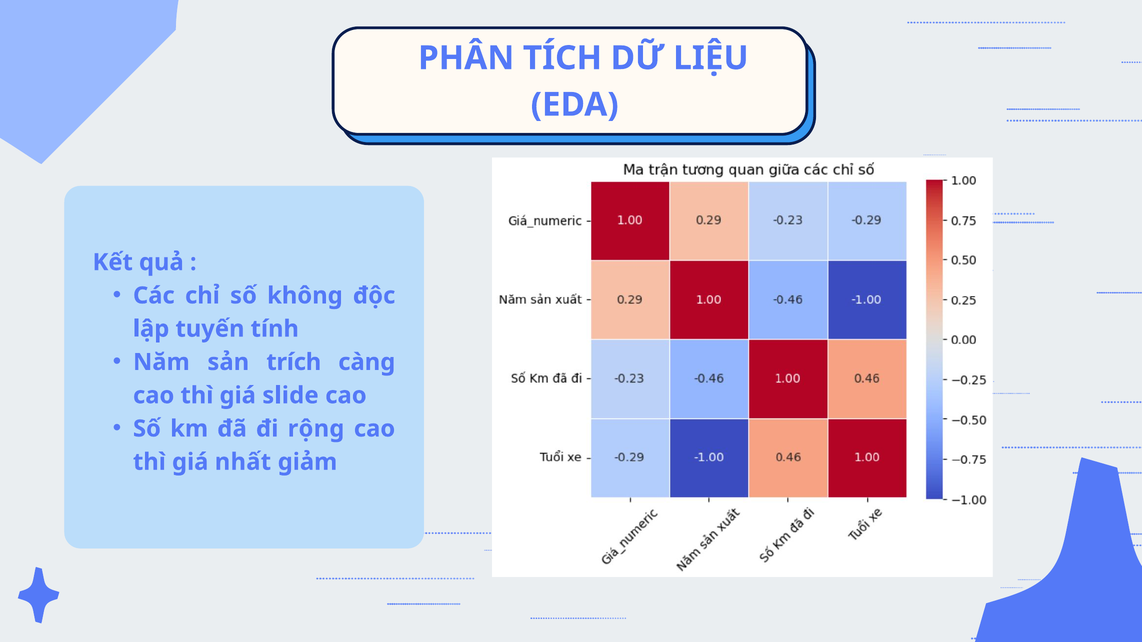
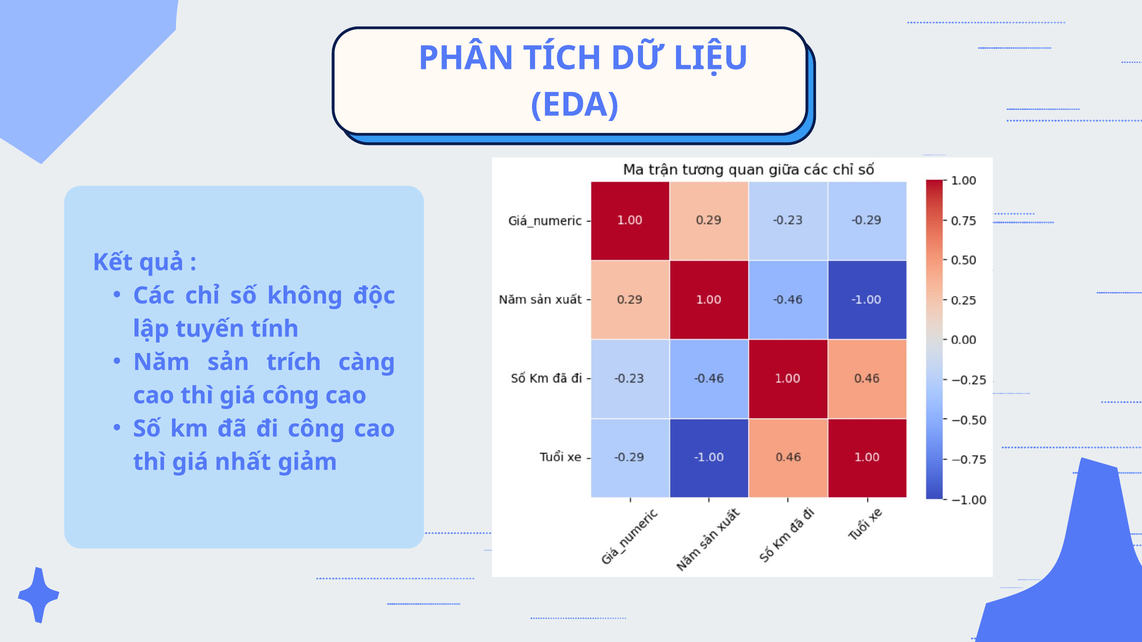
giá slide: slide -> công (291, 396)
đi rộng: rộng -> công (316, 429)
